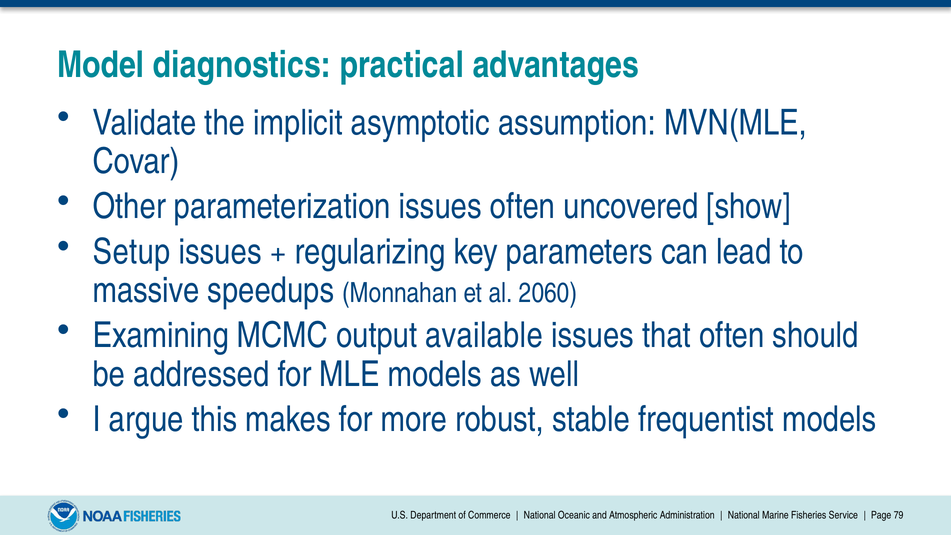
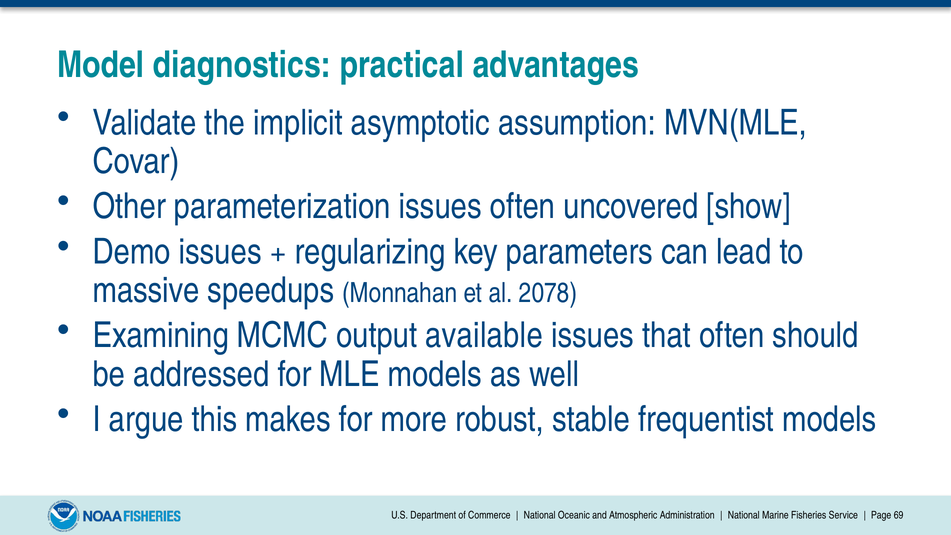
Setup: Setup -> Demo (132, 252)
2060: 2060 -> 2078 (548, 293)
79: 79 -> 69 (899, 515)
